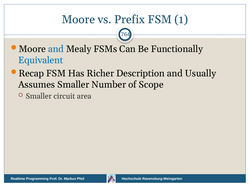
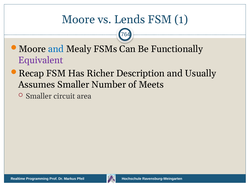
Prefix: Prefix -> Lends (130, 20)
Equivalent colour: blue -> purple (41, 60)
Scope: Scope -> Meets (151, 85)
